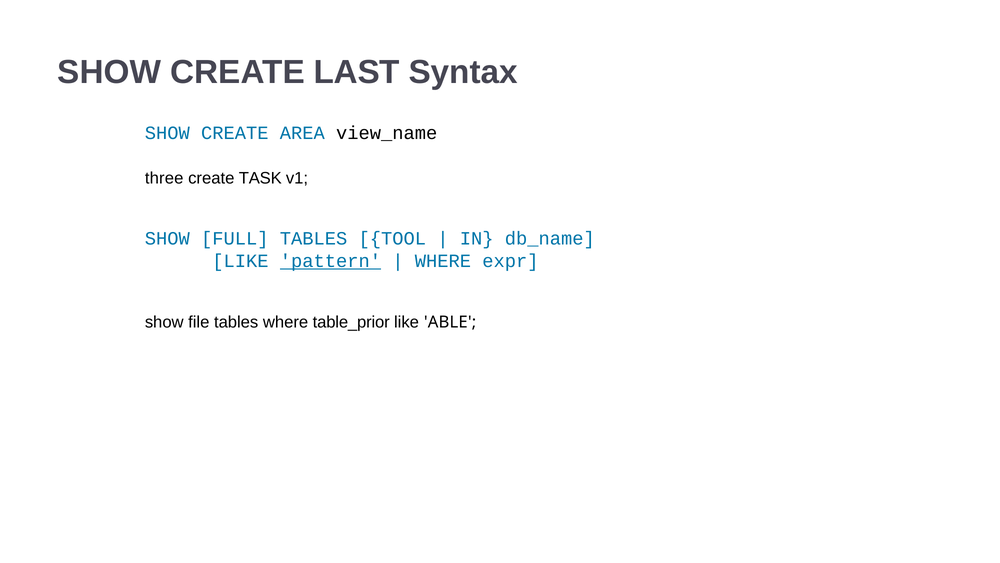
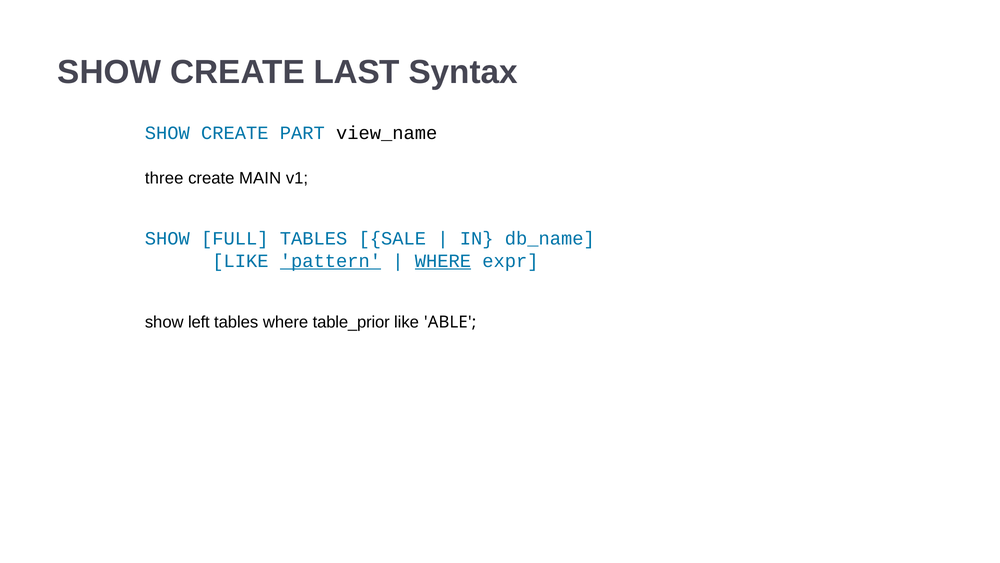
AREA: AREA -> PART (302, 133)
TASK: TASK -> MAIN (260, 178)
TOOL: TOOL -> SALE (392, 238)
WHERE underline: none -> present (443, 261)
file: file -> left (199, 322)
